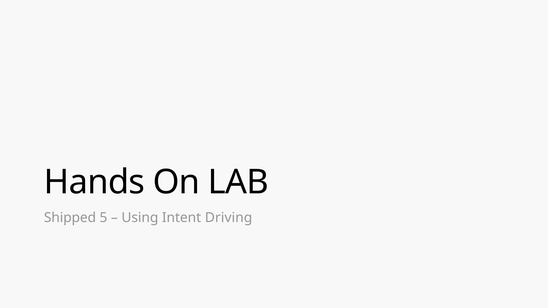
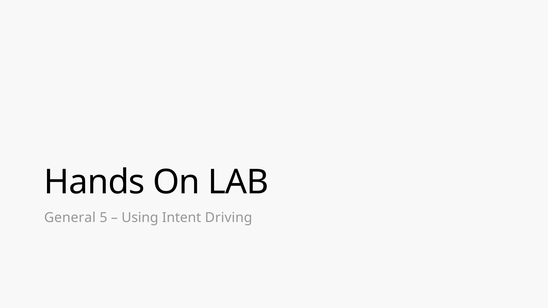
Shipped: Shipped -> General (70, 218)
